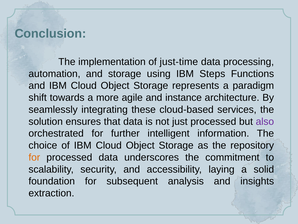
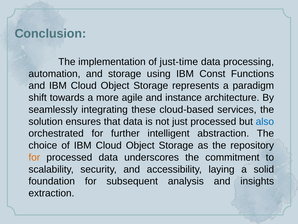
Steps: Steps -> Const (212, 74)
also colour: purple -> blue (265, 121)
information: information -> abstraction (223, 133)
